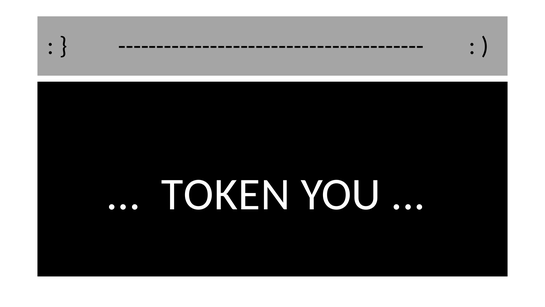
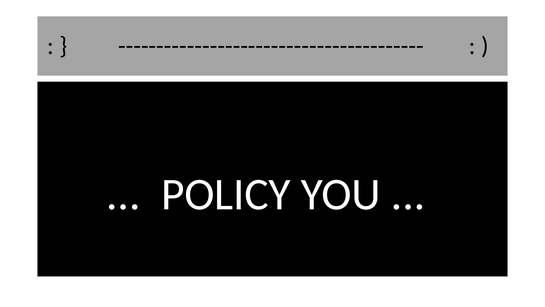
TOKEN: TOKEN -> POLICY (226, 194)
